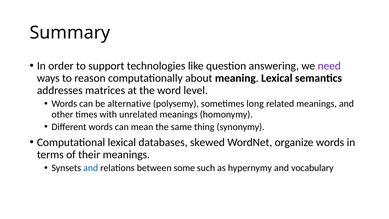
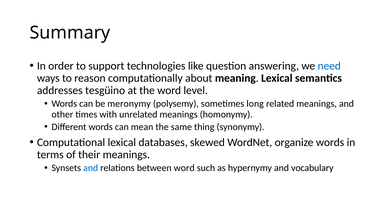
need colour: purple -> blue (329, 66)
matrices: matrices -> tesgüino (105, 90)
alternative: alternative -> meronymy (129, 104)
between some: some -> word (184, 168)
